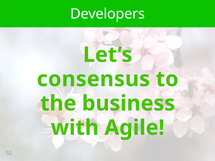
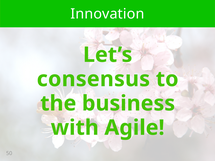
Developers: Developers -> Innovation (107, 14)
